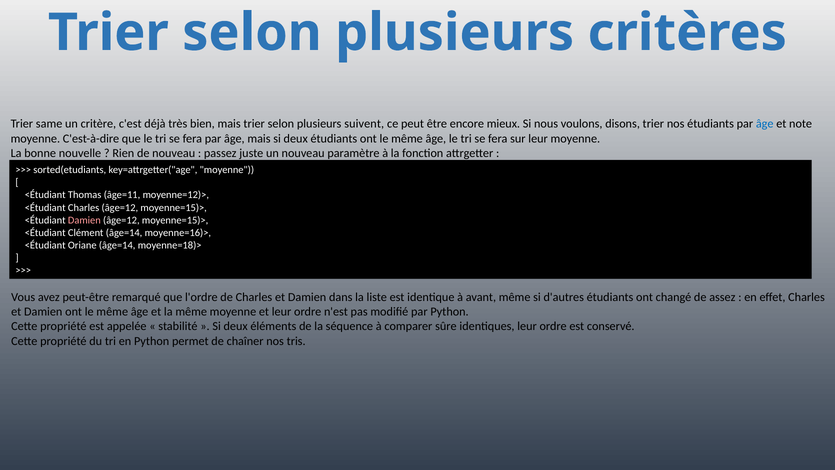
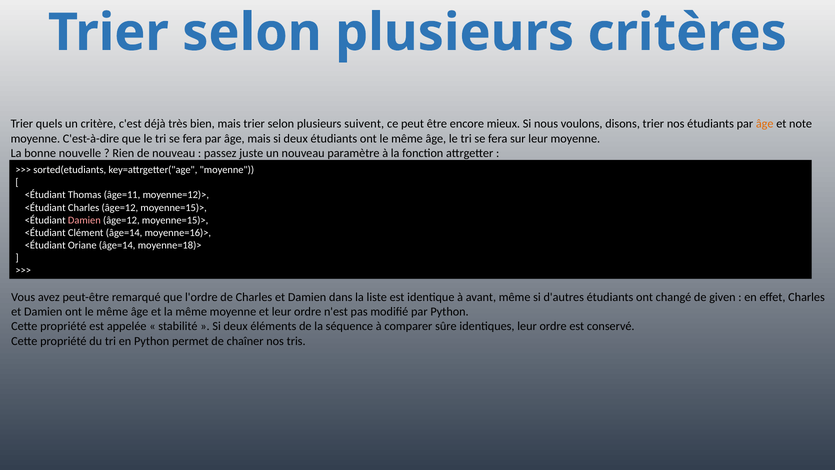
same: same -> quels (49, 124)
âge colour: blue -> orange (765, 124)
assez: assez -> given (722, 297)
